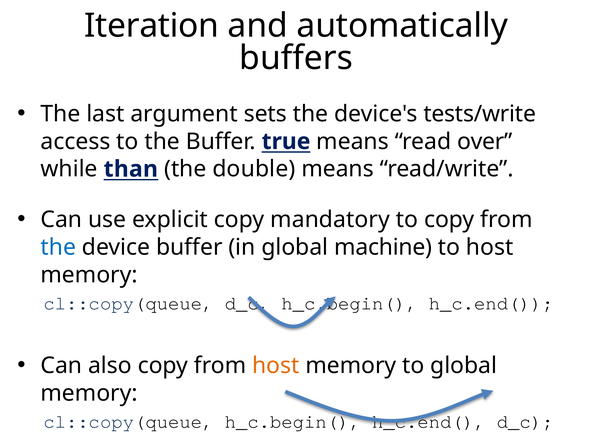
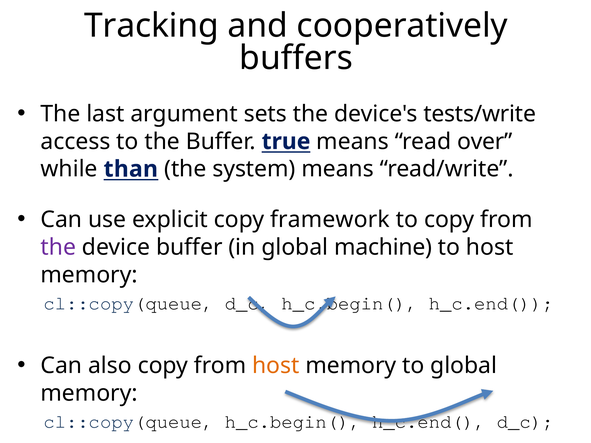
Iteration: Iteration -> Tracking (151, 26)
automatically: automatically -> cooperatively (402, 26)
double: double -> system (254, 169)
mandatory: mandatory -> framework (330, 220)
the colour: blue -> purple (58, 247)
